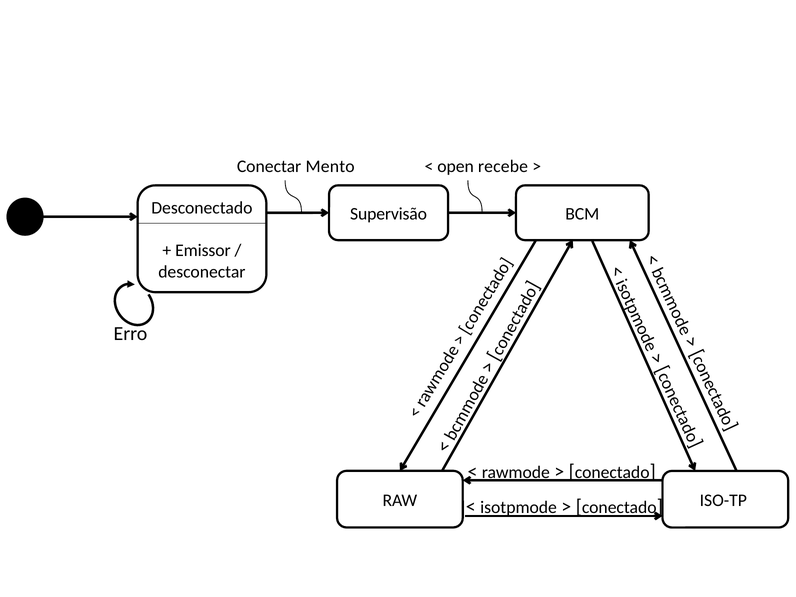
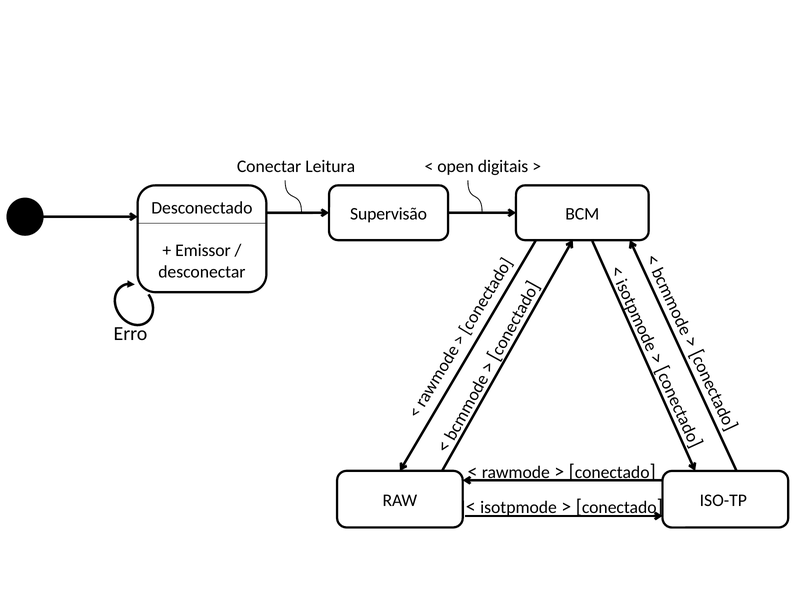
Mento: Mento -> Leitura (330, 167)
recebe: recebe -> digitais (503, 167)
